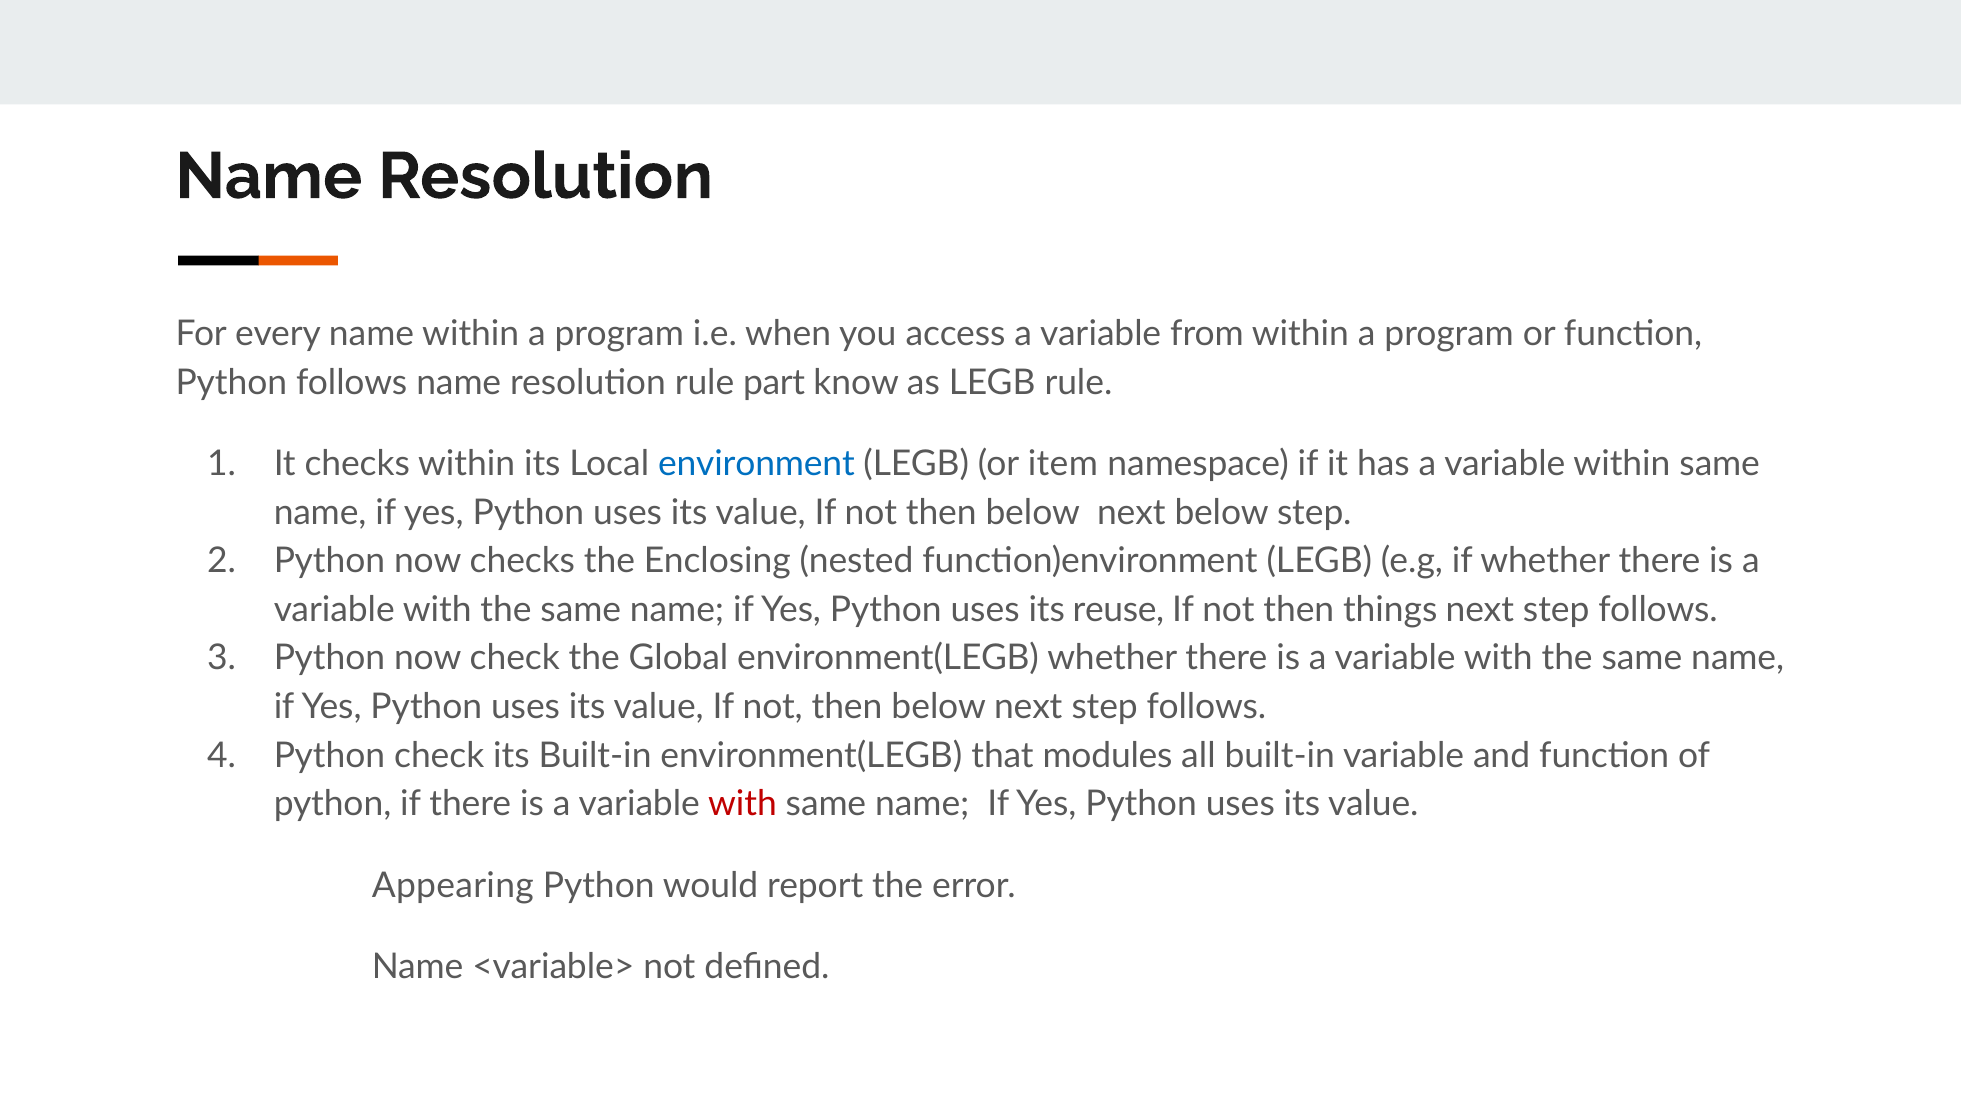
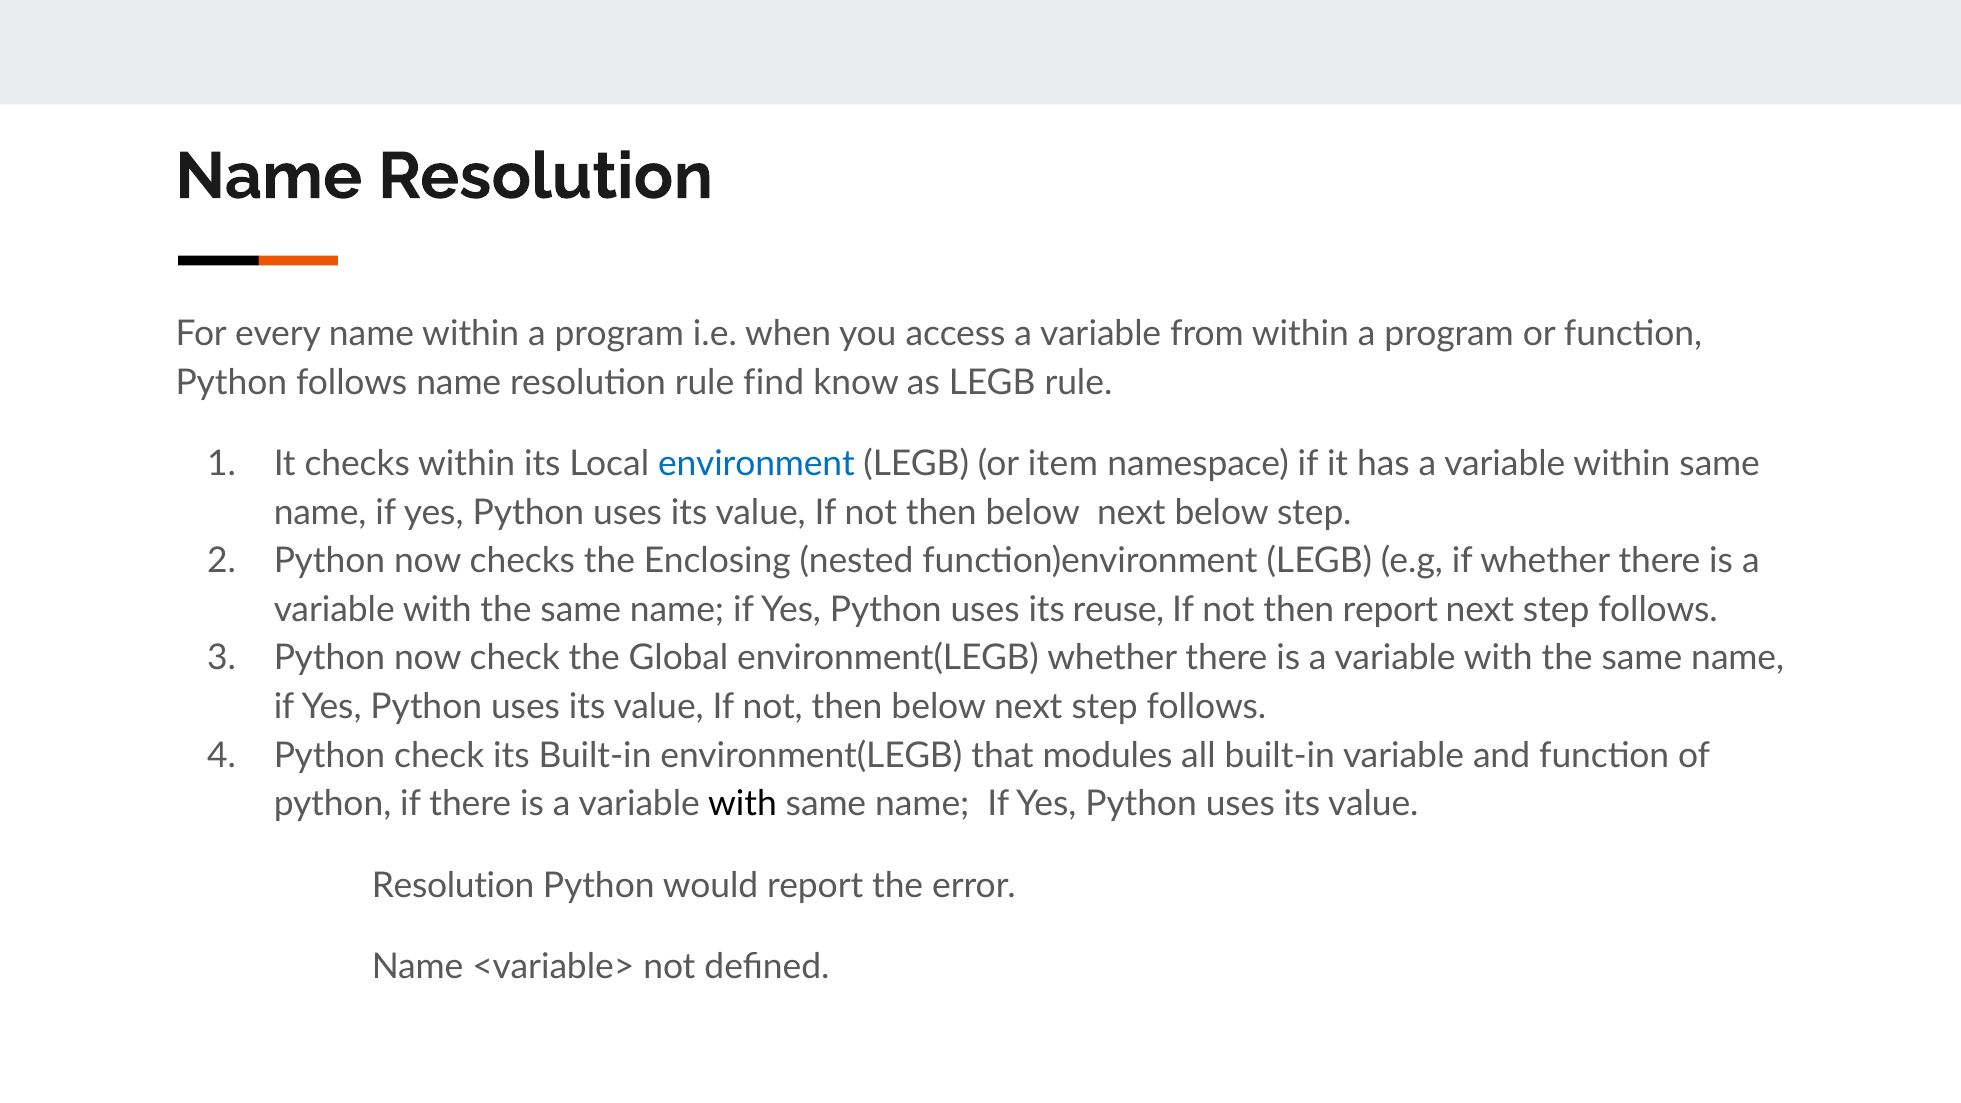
part: part -> find (774, 382)
then things: things -> report (1390, 610)
with colour: red -> black (742, 804)
Appearing: Appearing -> Resolution (453, 886)
